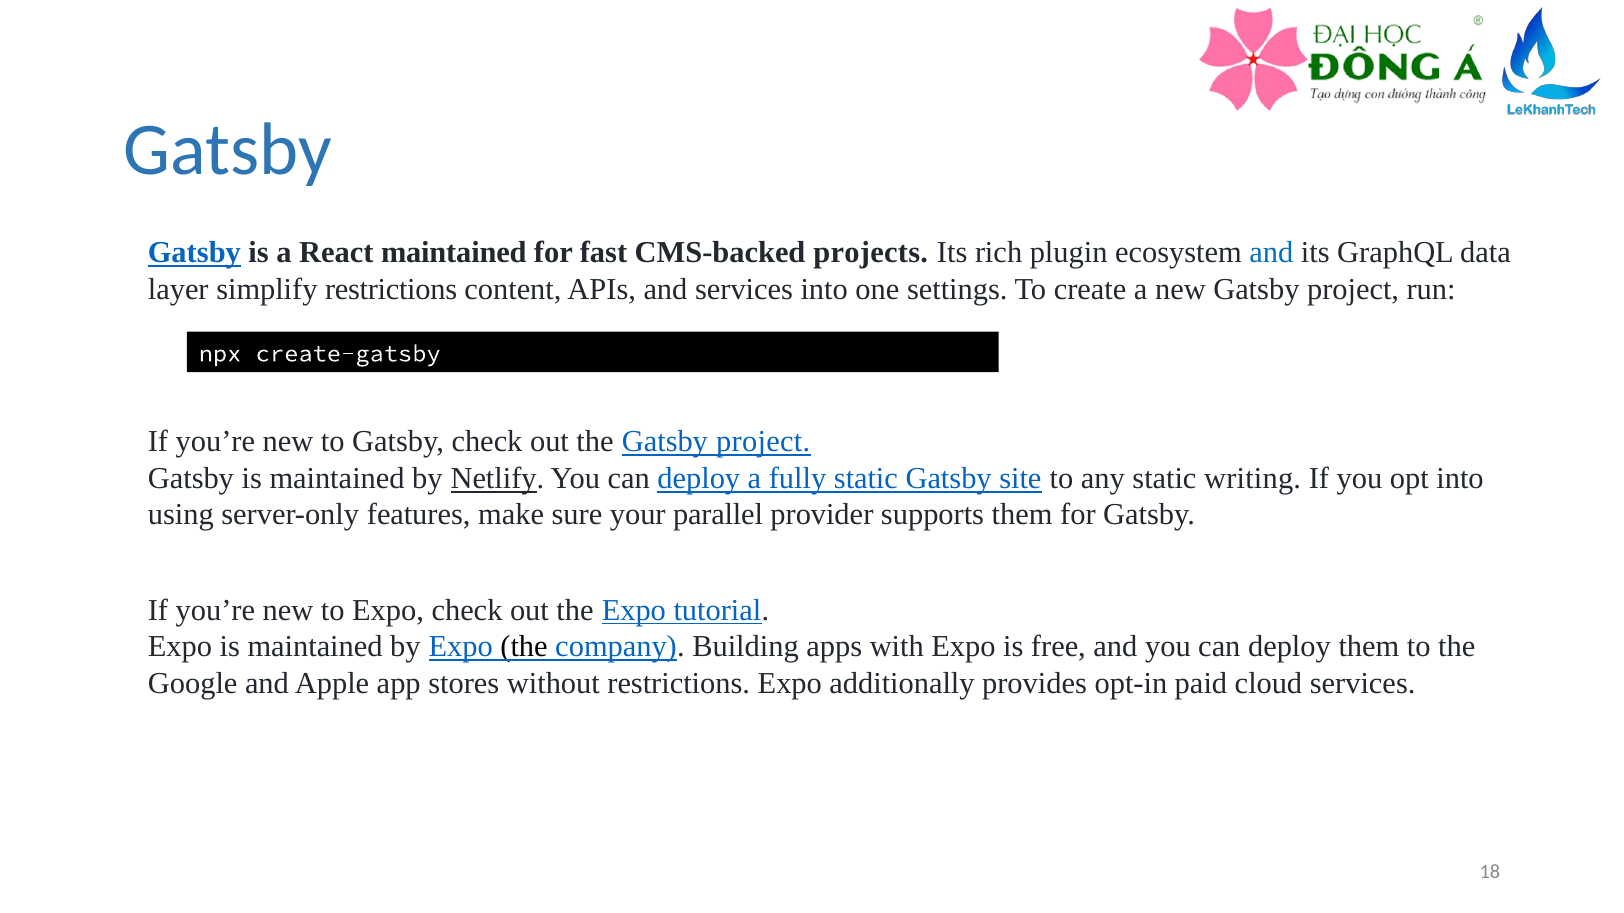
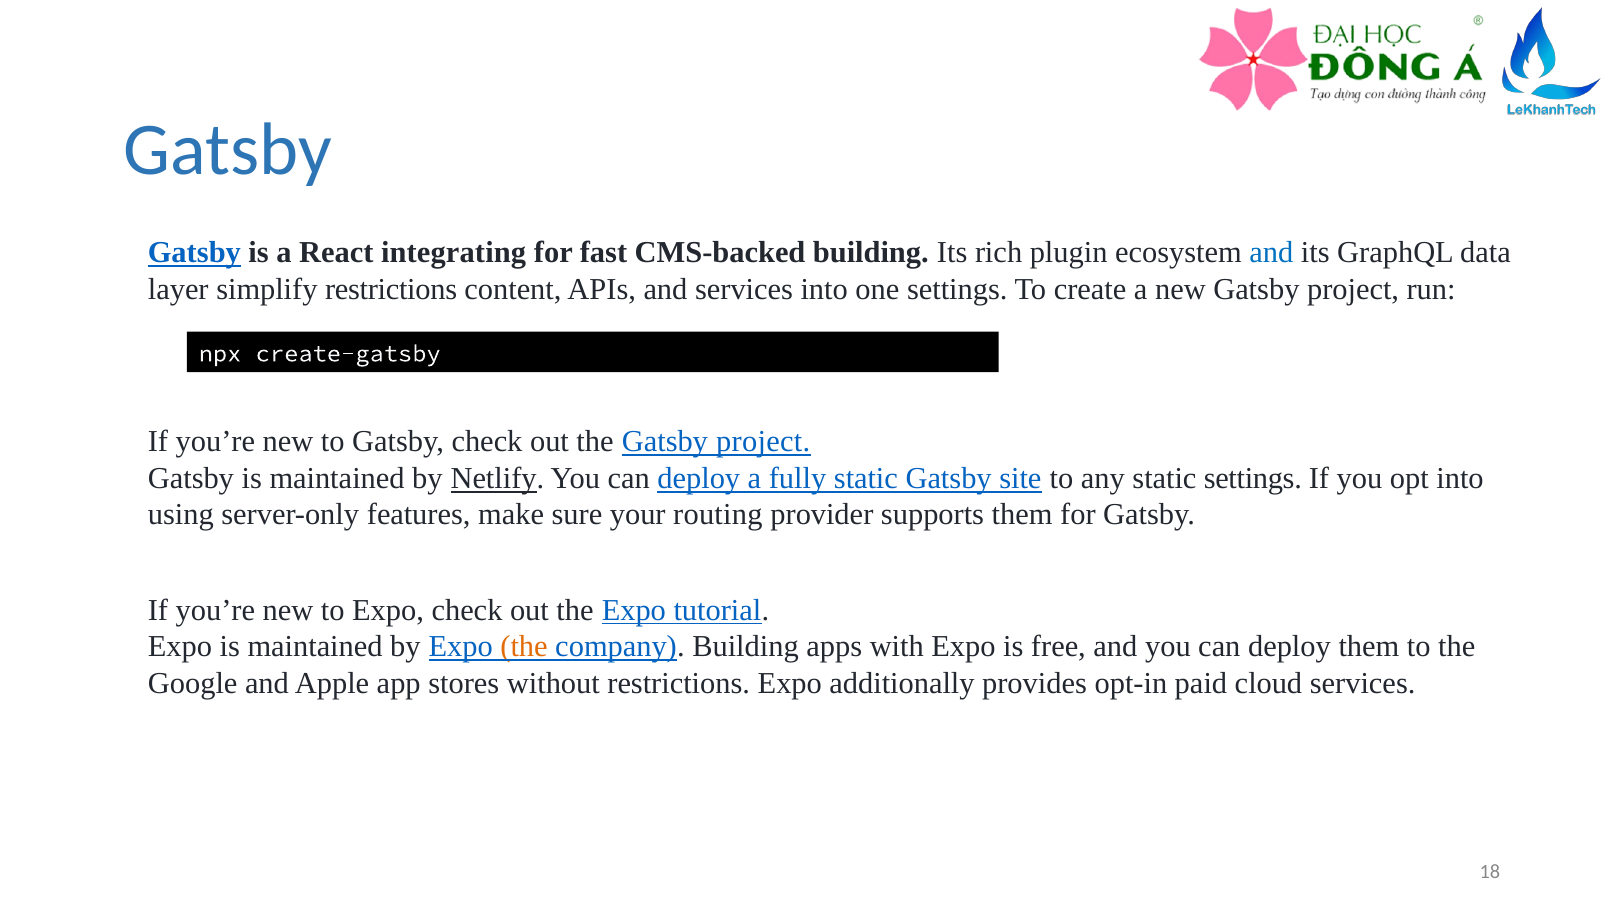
React maintained: maintained -> integrating (454, 253)
CMS-backed projects: projects -> building (871, 253)
static writing: writing -> settings (1253, 479)
parallel: parallel -> routing (718, 515)
the colour: black -> orange (524, 647)
